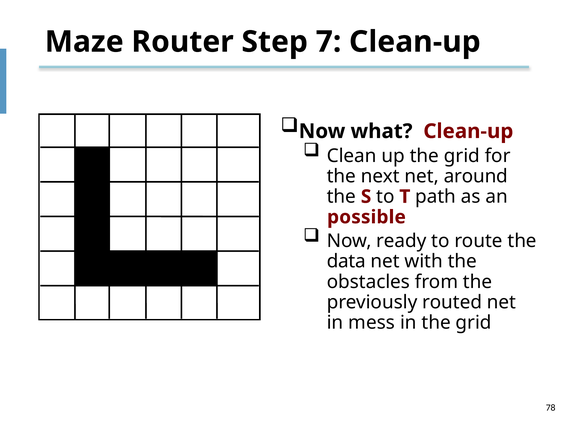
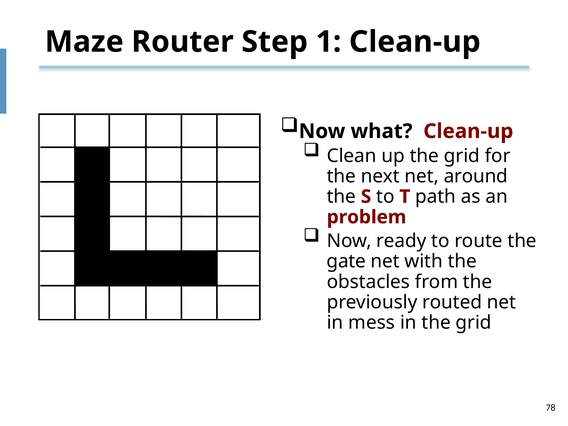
7: 7 -> 1 (329, 42)
possible: possible -> problem (367, 217)
data: data -> gate (346, 261)
